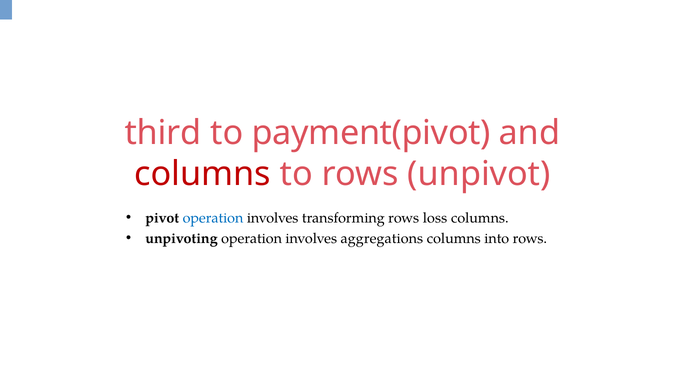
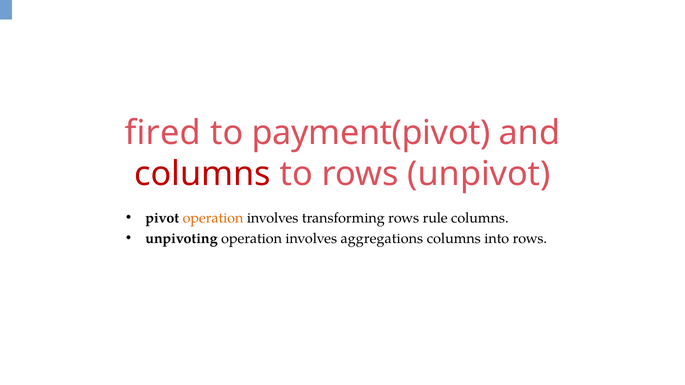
third: third -> fired (163, 133)
operation colour: blue -> orange (213, 218)
loss: loss -> rule (435, 218)
